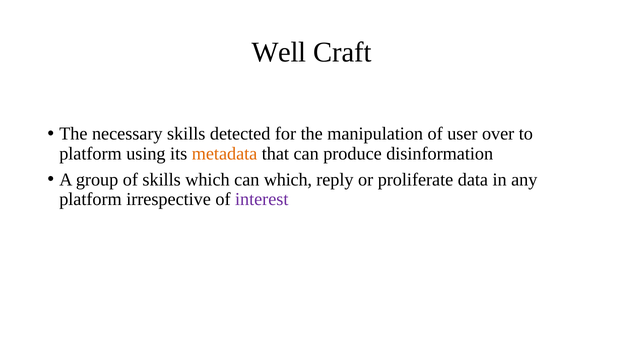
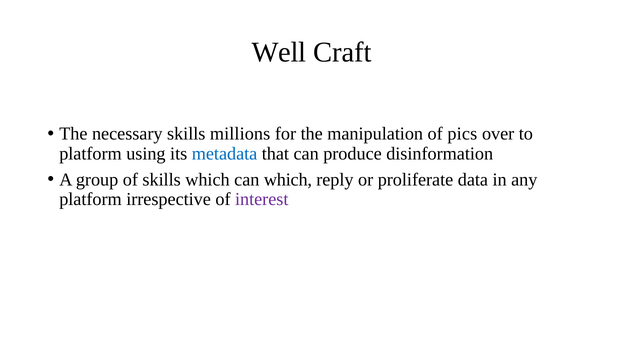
detected: detected -> millions (240, 134)
user: user -> pics (462, 134)
metadata colour: orange -> blue (225, 154)
